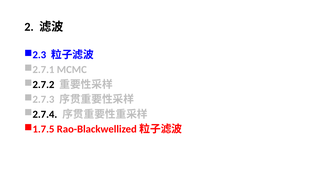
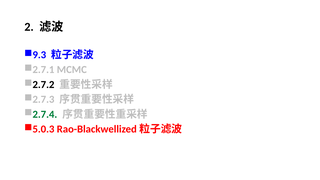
2.3: 2.3 -> 9.3 (39, 55)
2.7.4 colour: black -> green (45, 114)
1.7.5: 1.7.5 -> 5.0.3 (43, 129)
